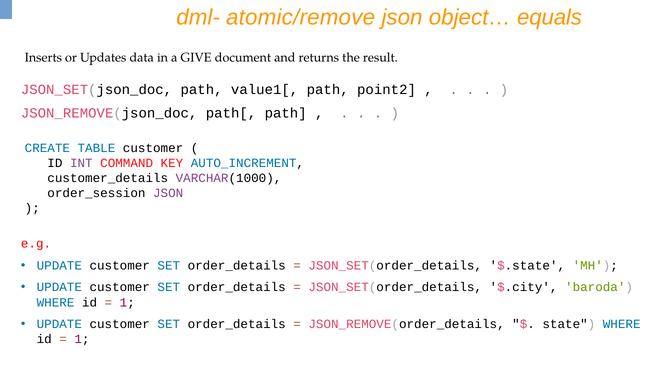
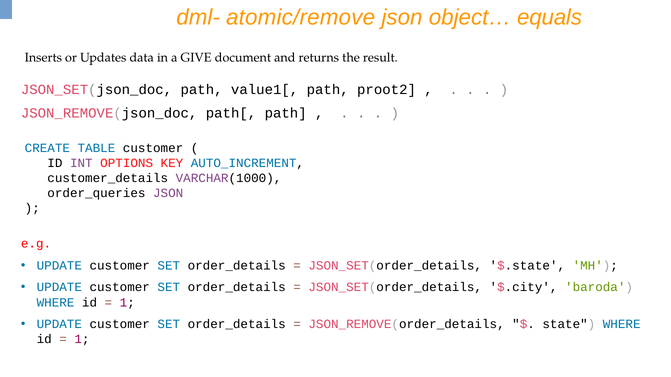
point2: point2 -> proot2 (387, 90)
COMMAND: COMMAND -> OPTIONS (127, 163)
order_session: order_session -> order_queries (96, 193)
